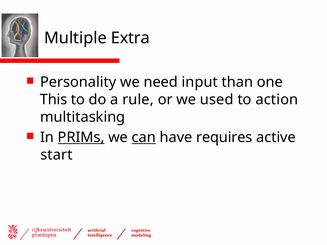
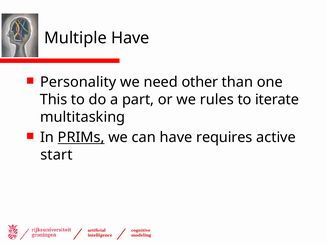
Multiple Extra: Extra -> Have (130, 38)
input: input -> other (200, 82)
rule: rule -> part (138, 100)
used: used -> rules (217, 100)
action: action -> iterate (277, 100)
can underline: present -> none (144, 137)
